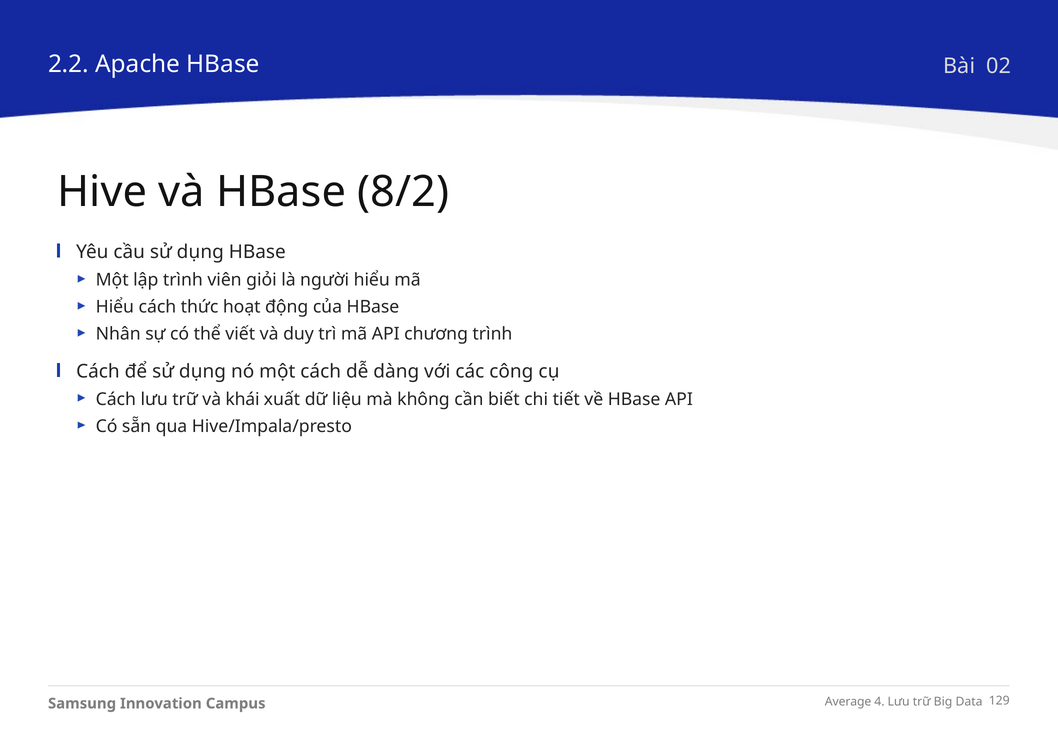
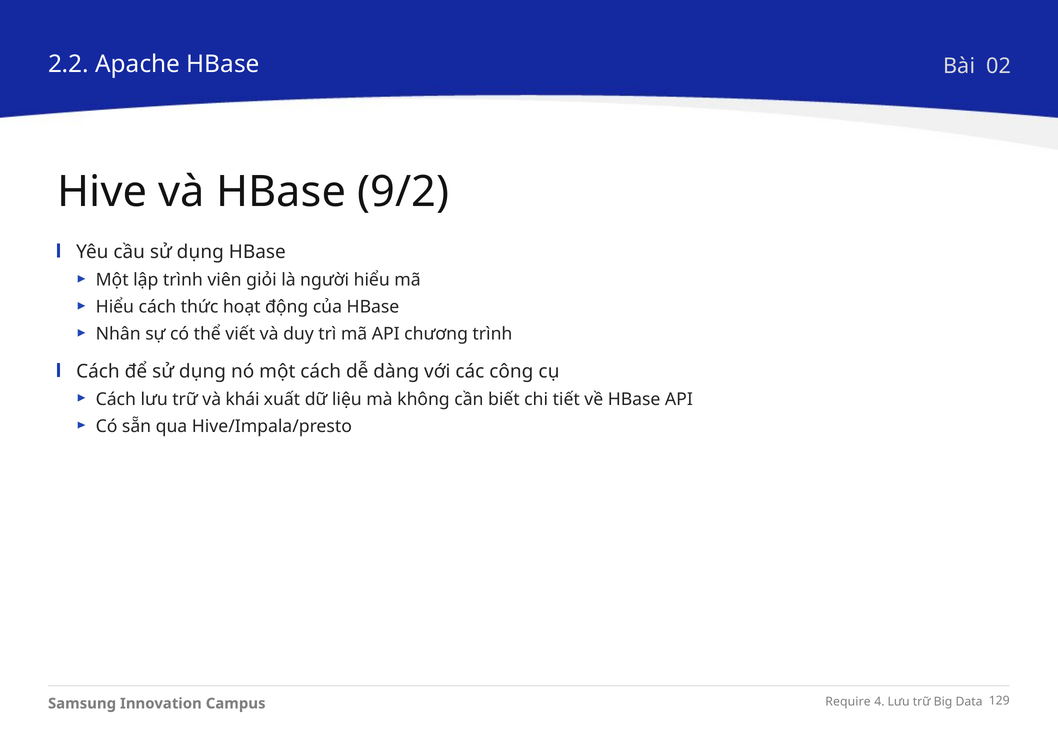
8/2: 8/2 -> 9/2 (403, 192)
Average: Average -> Require (848, 702)
